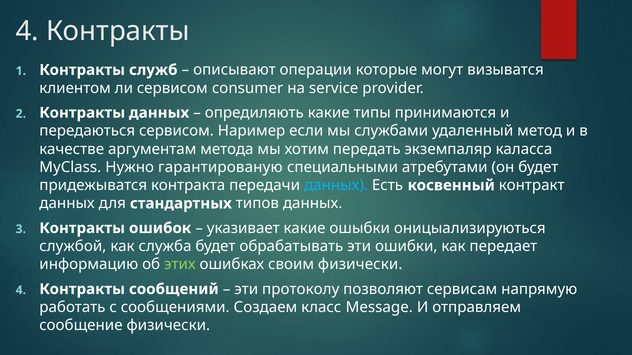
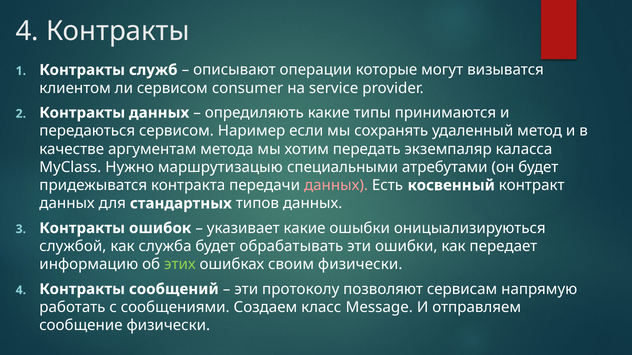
службами: службами -> сохранять (391, 131)
гарантированую: гарантированую -> маршрутизацыю (220, 167)
данных colour: light blue -> pink (336, 186)
